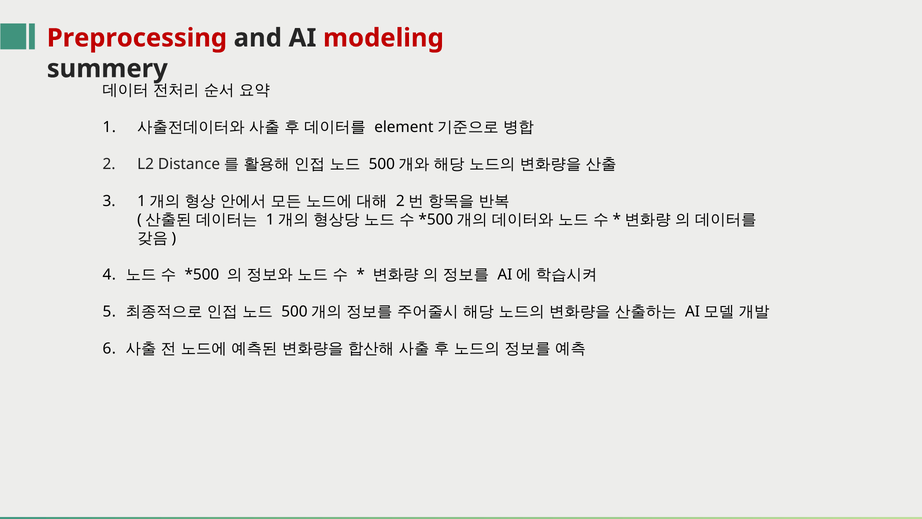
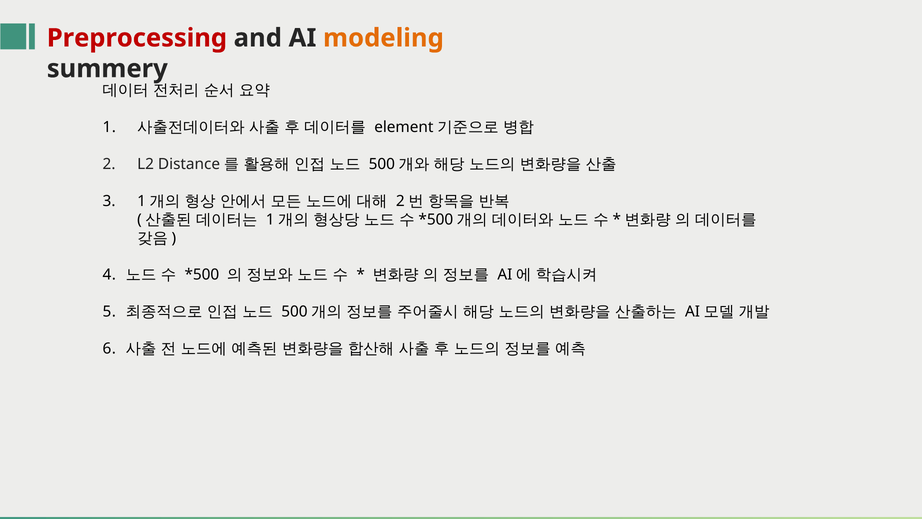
modeling colour: red -> orange (383, 38)
